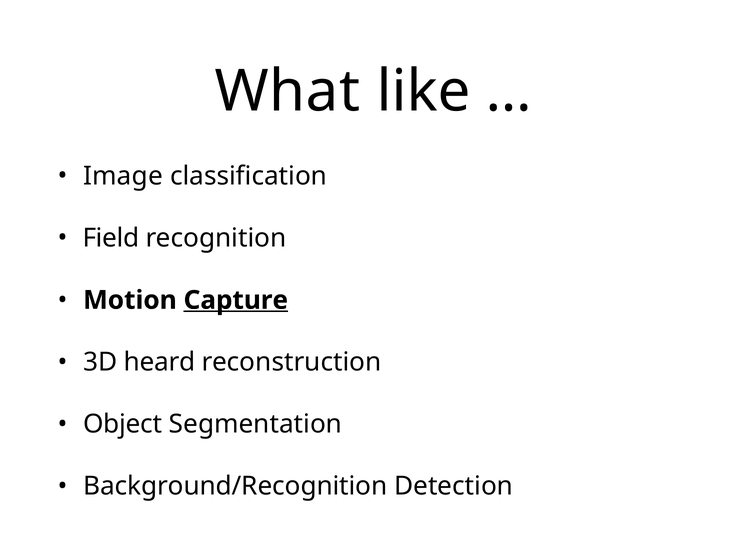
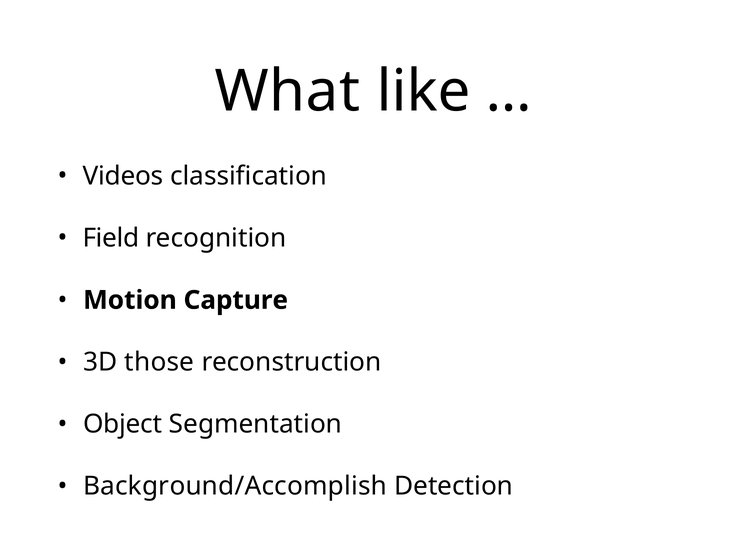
Image: Image -> Videos (123, 176)
Capture underline: present -> none (236, 300)
heard: heard -> those (159, 363)
Background/Recognition: Background/Recognition -> Background/Accomplish (235, 487)
